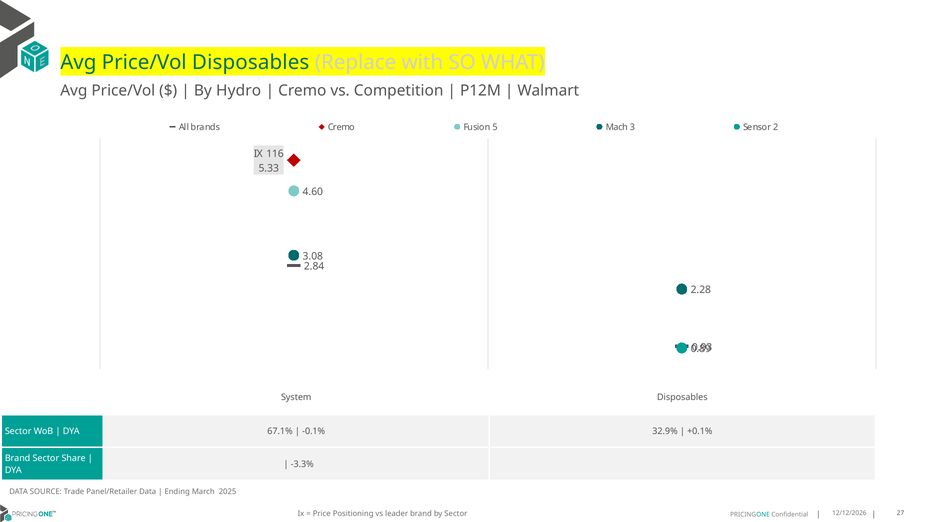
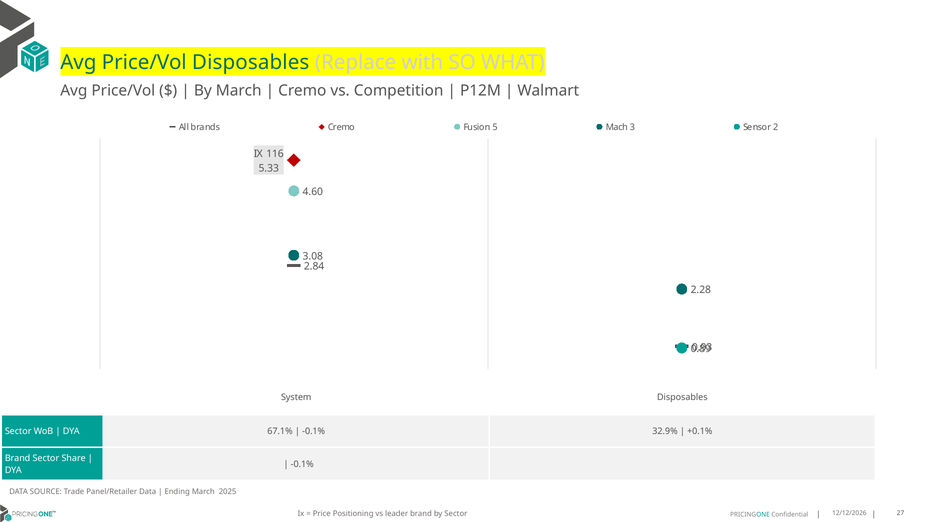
By Hydro: Hydro -> March (239, 90)
-3.3%: -3.3% -> -0.1% (302, 464)
